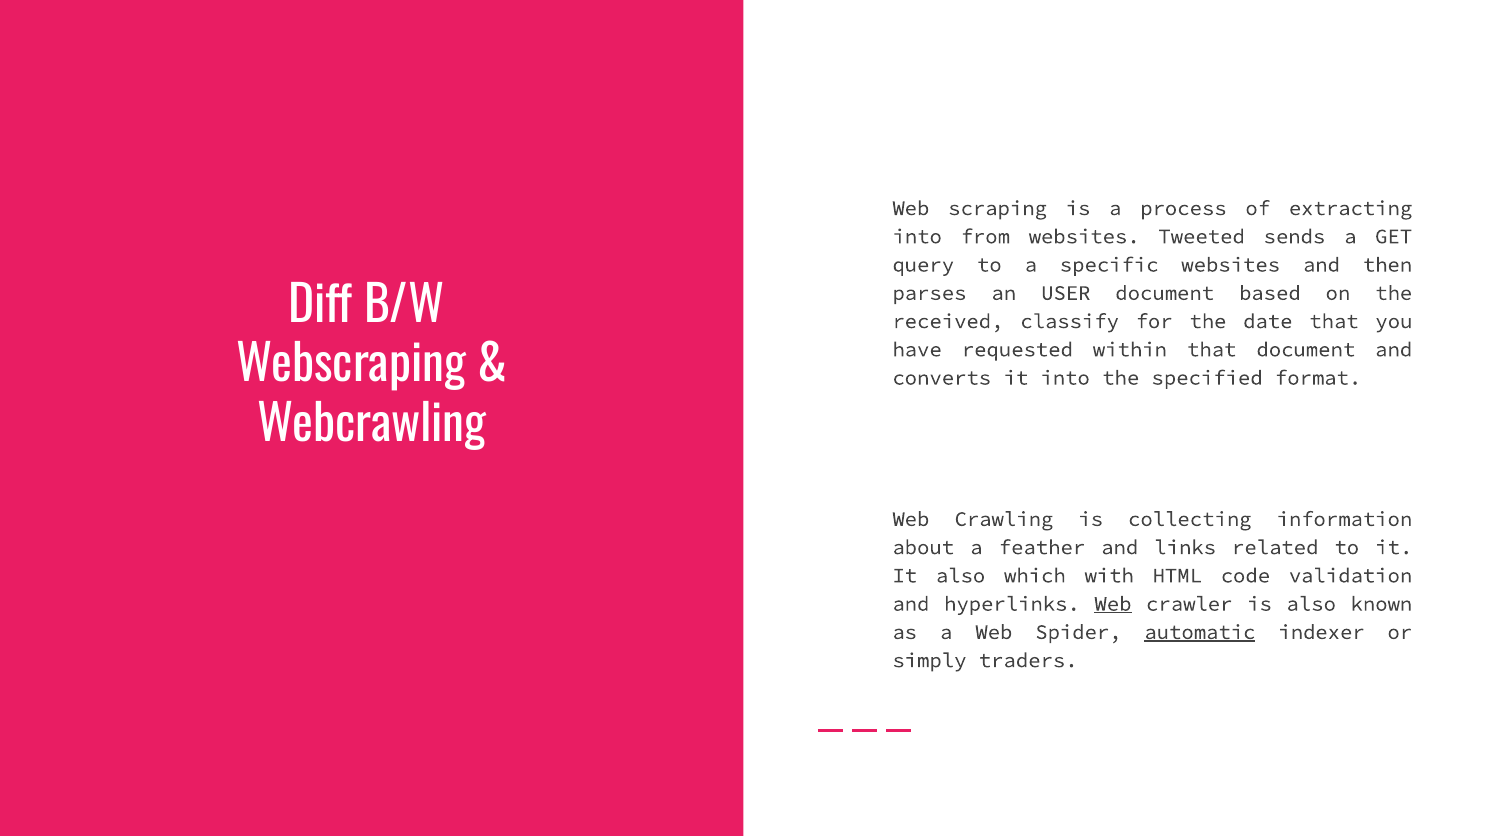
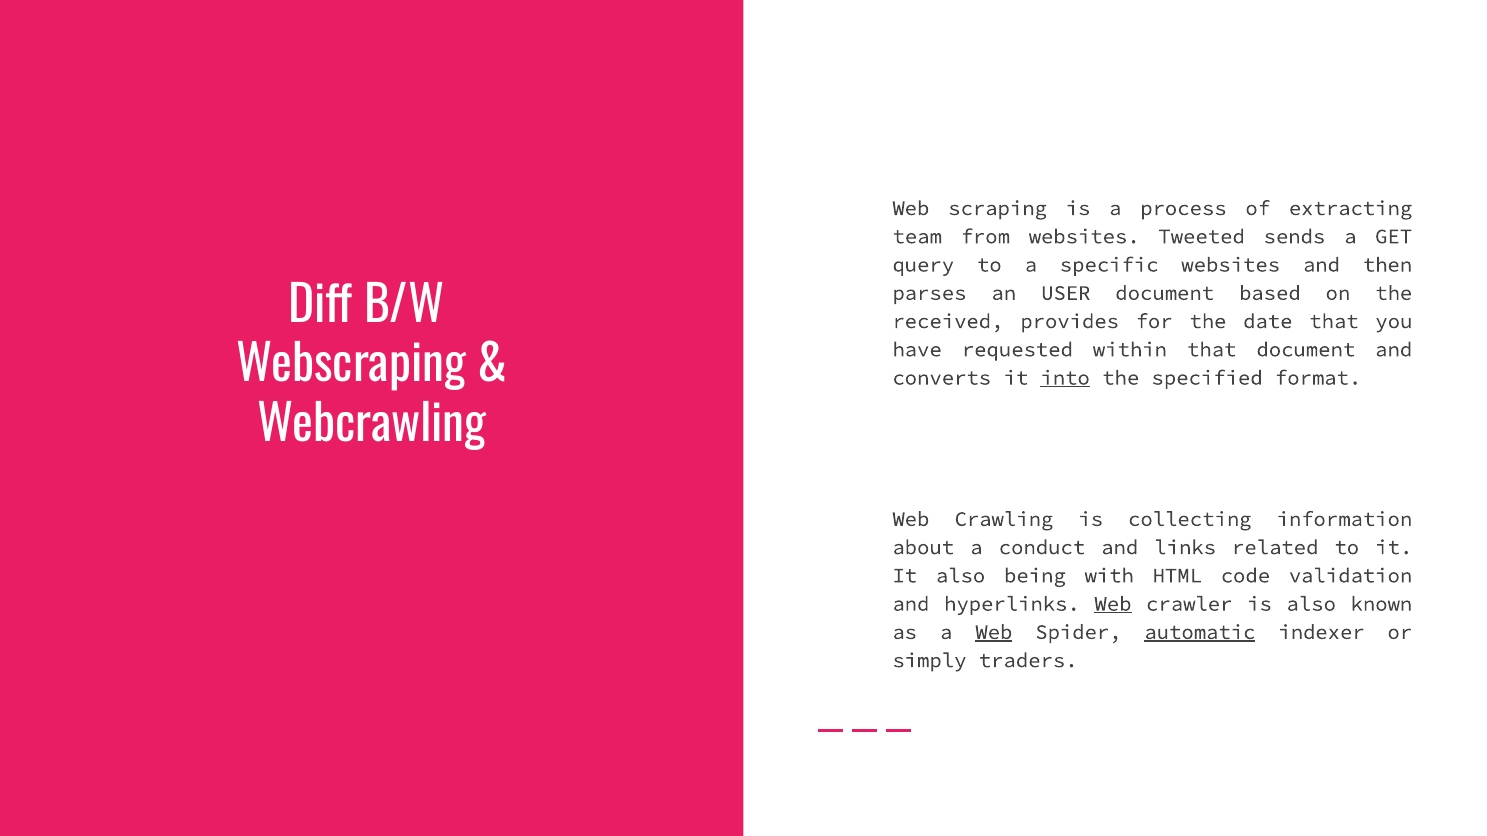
into: into -> team (917, 237)
classify: classify -> provides (1070, 321)
into underline: none -> present (1065, 378)
feather: feather -> conduct (1042, 548)
which: which -> being (1035, 576)
Web underline: none -> present (994, 632)
